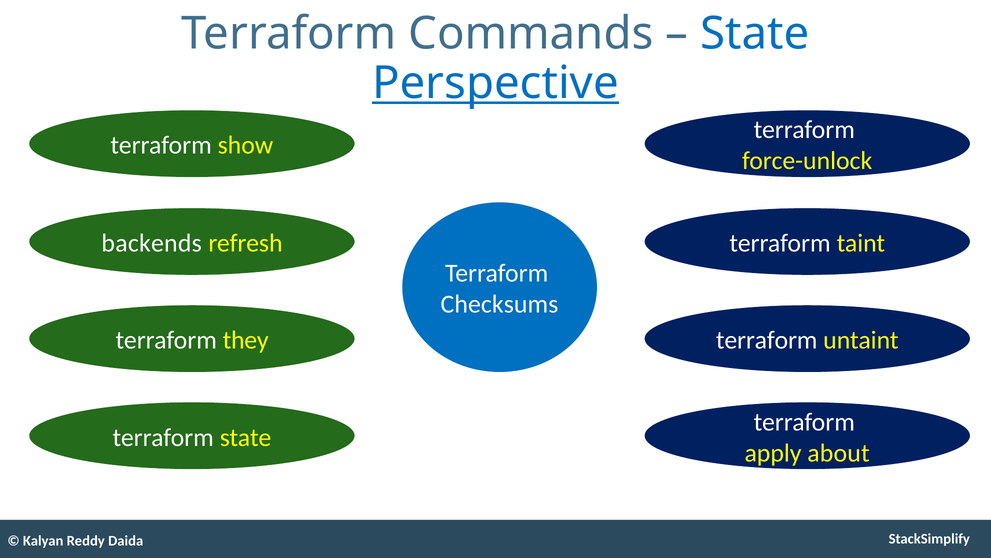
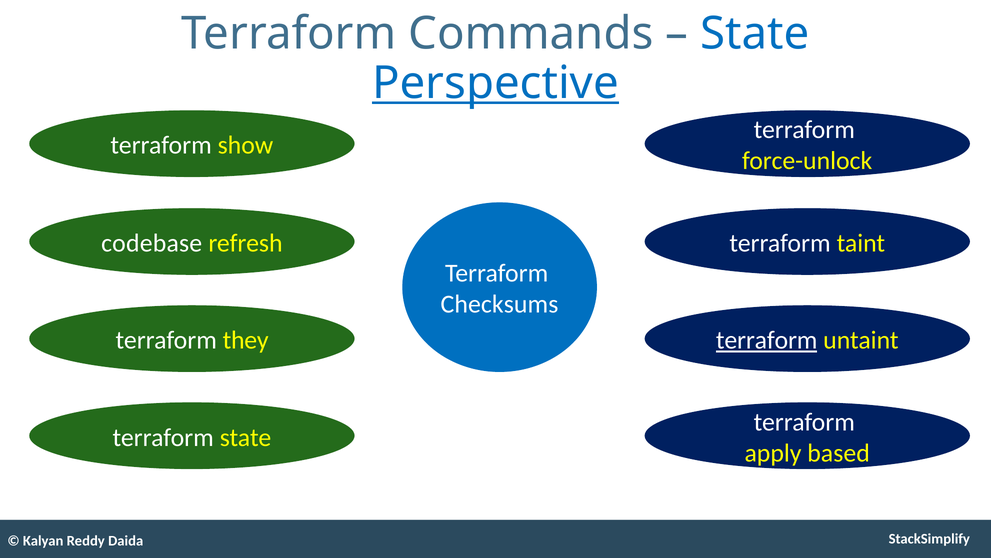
backends: backends -> codebase (152, 243)
terraform underline: none -> present (767, 340)
about: about -> based (839, 453)
